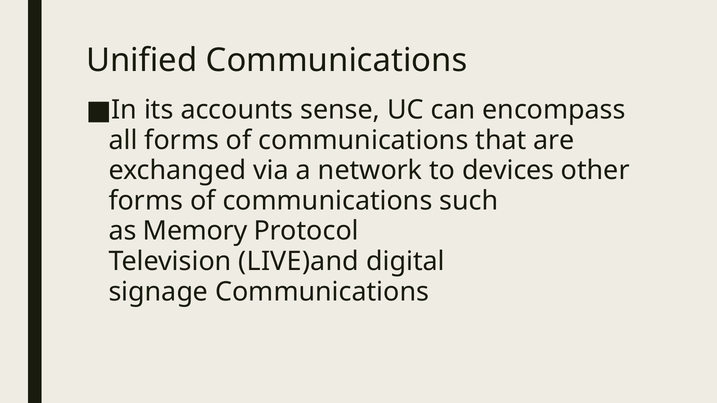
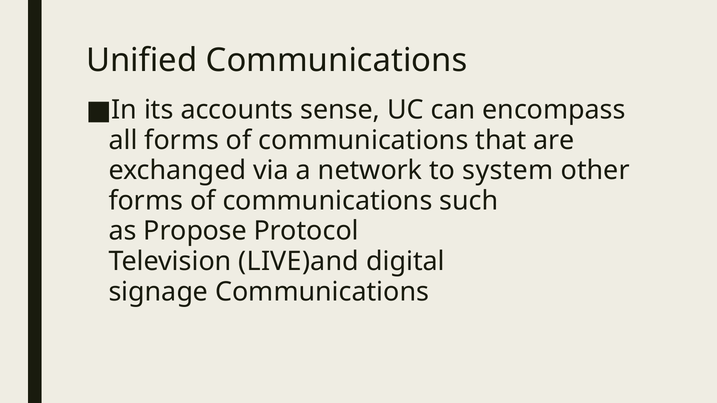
devices: devices -> system (508, 171)
Memory: Memory -> Propose (195, 231)
